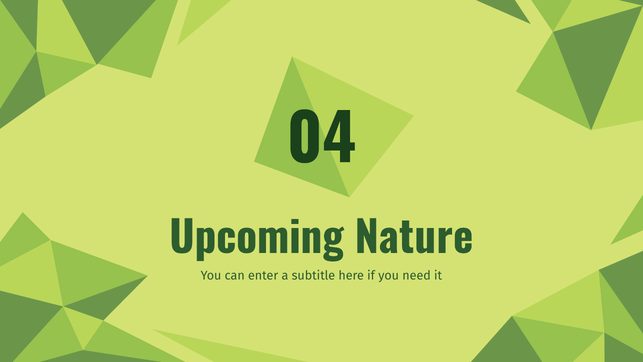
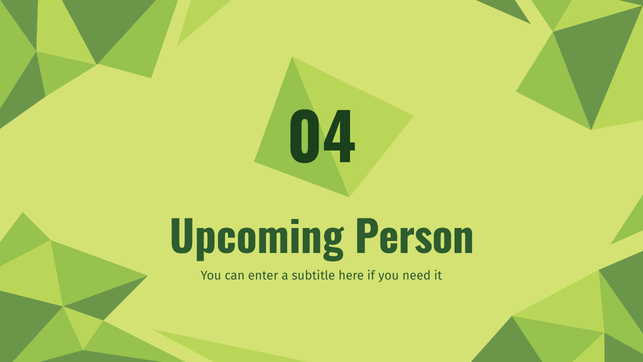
Nature: Nature -> Person (414, 239)
